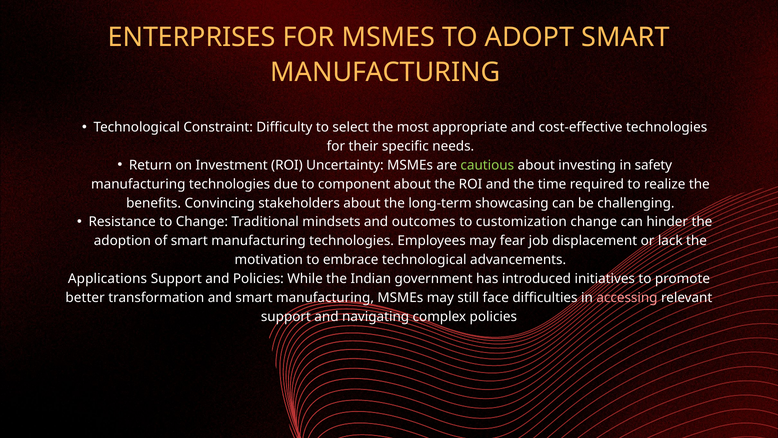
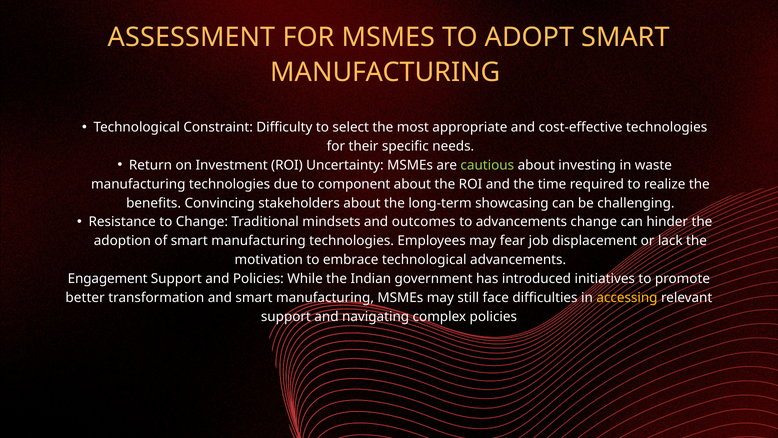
ENTERPRISES: ENTERPRISES -> ASSESSMENT (192, 37)
safety: safety -> waste (653, 165)
to customization: customization -> advancements (521, 222)
Applications: Applications -> Engagement (108, 279)
accessing colour: pink -> yellow (627, 297)
